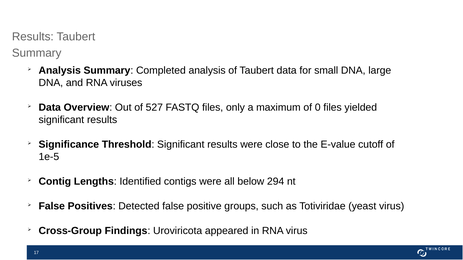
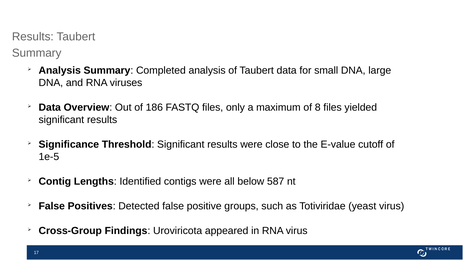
527: 527 -> 186 (154, 108)
0: 0 -> 8 (318, 108)
294: 294 -> 587 (276, 182)
